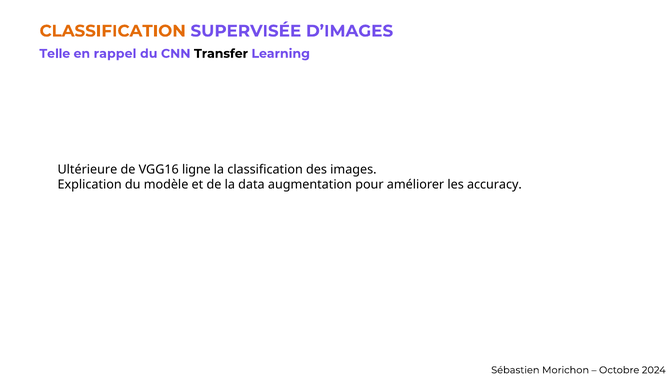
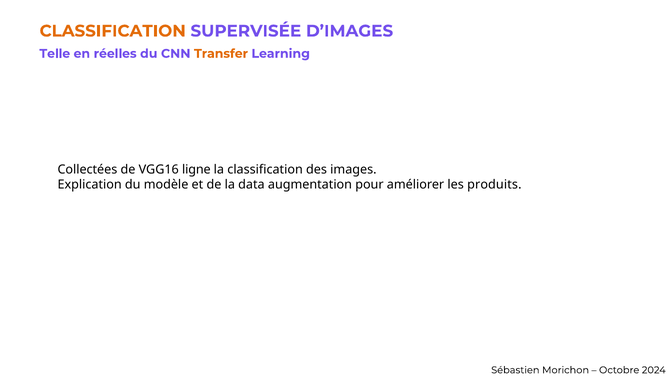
rappel: rappel -> réelles (115, 54)
Transfer colour: black -> orange (221, 54)
Ultérieure: Ultérieure -> Collectées (87, 169)
accuracy: accuracy -> produits (494, 185)
